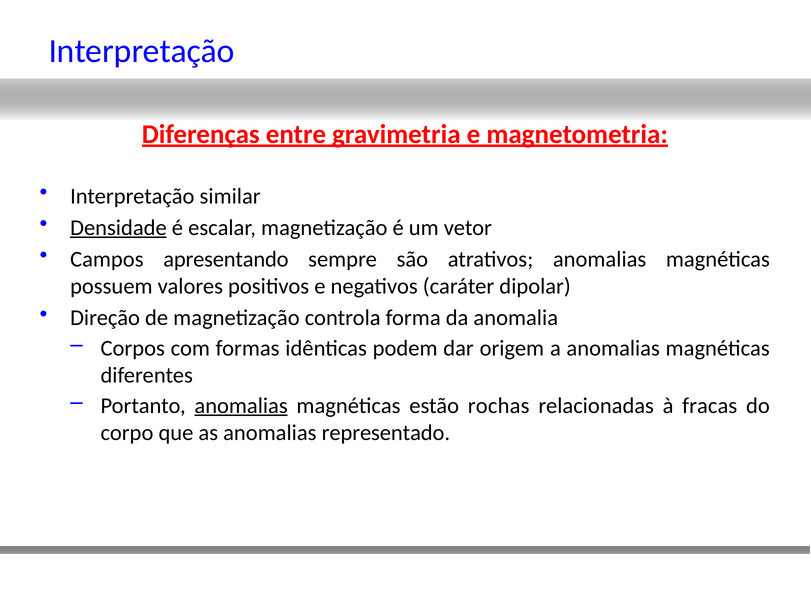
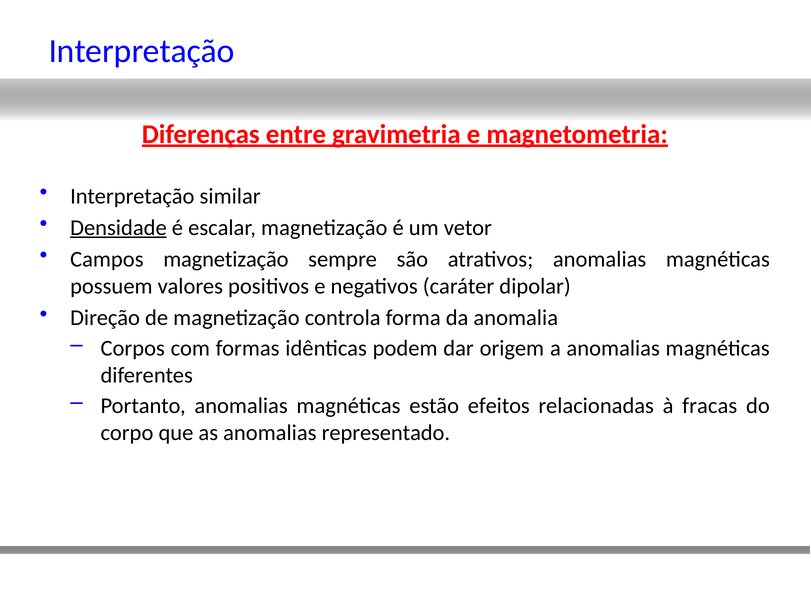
Campos apresentando: apresentando -> magnetização (226, 259)
anomalias underline: present -> none (241, 406)
rochas: rochas -> efeitos (499, 406)
